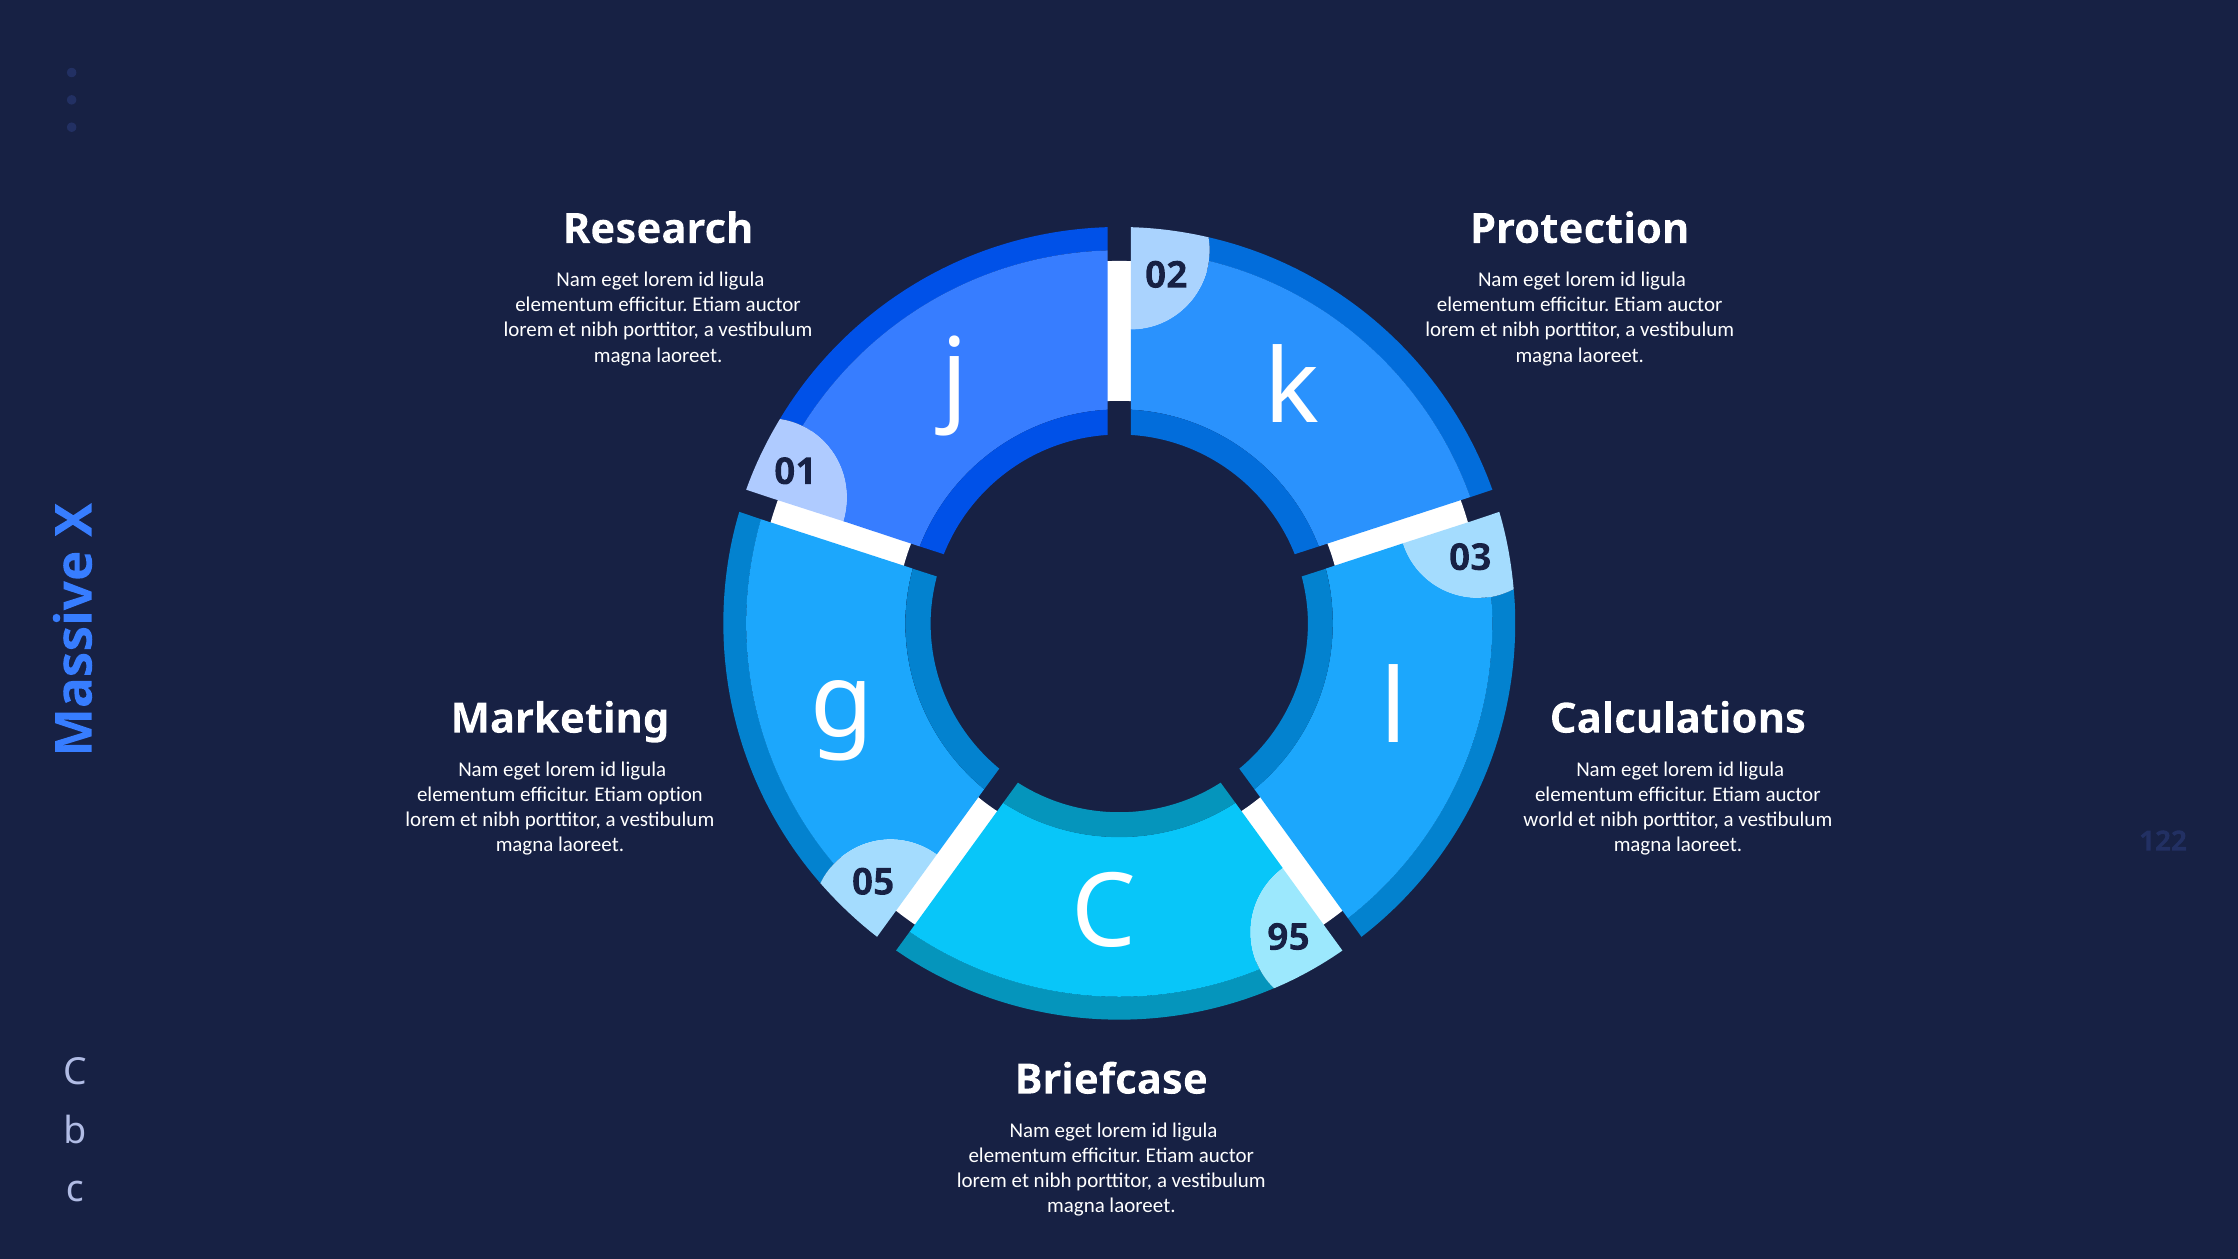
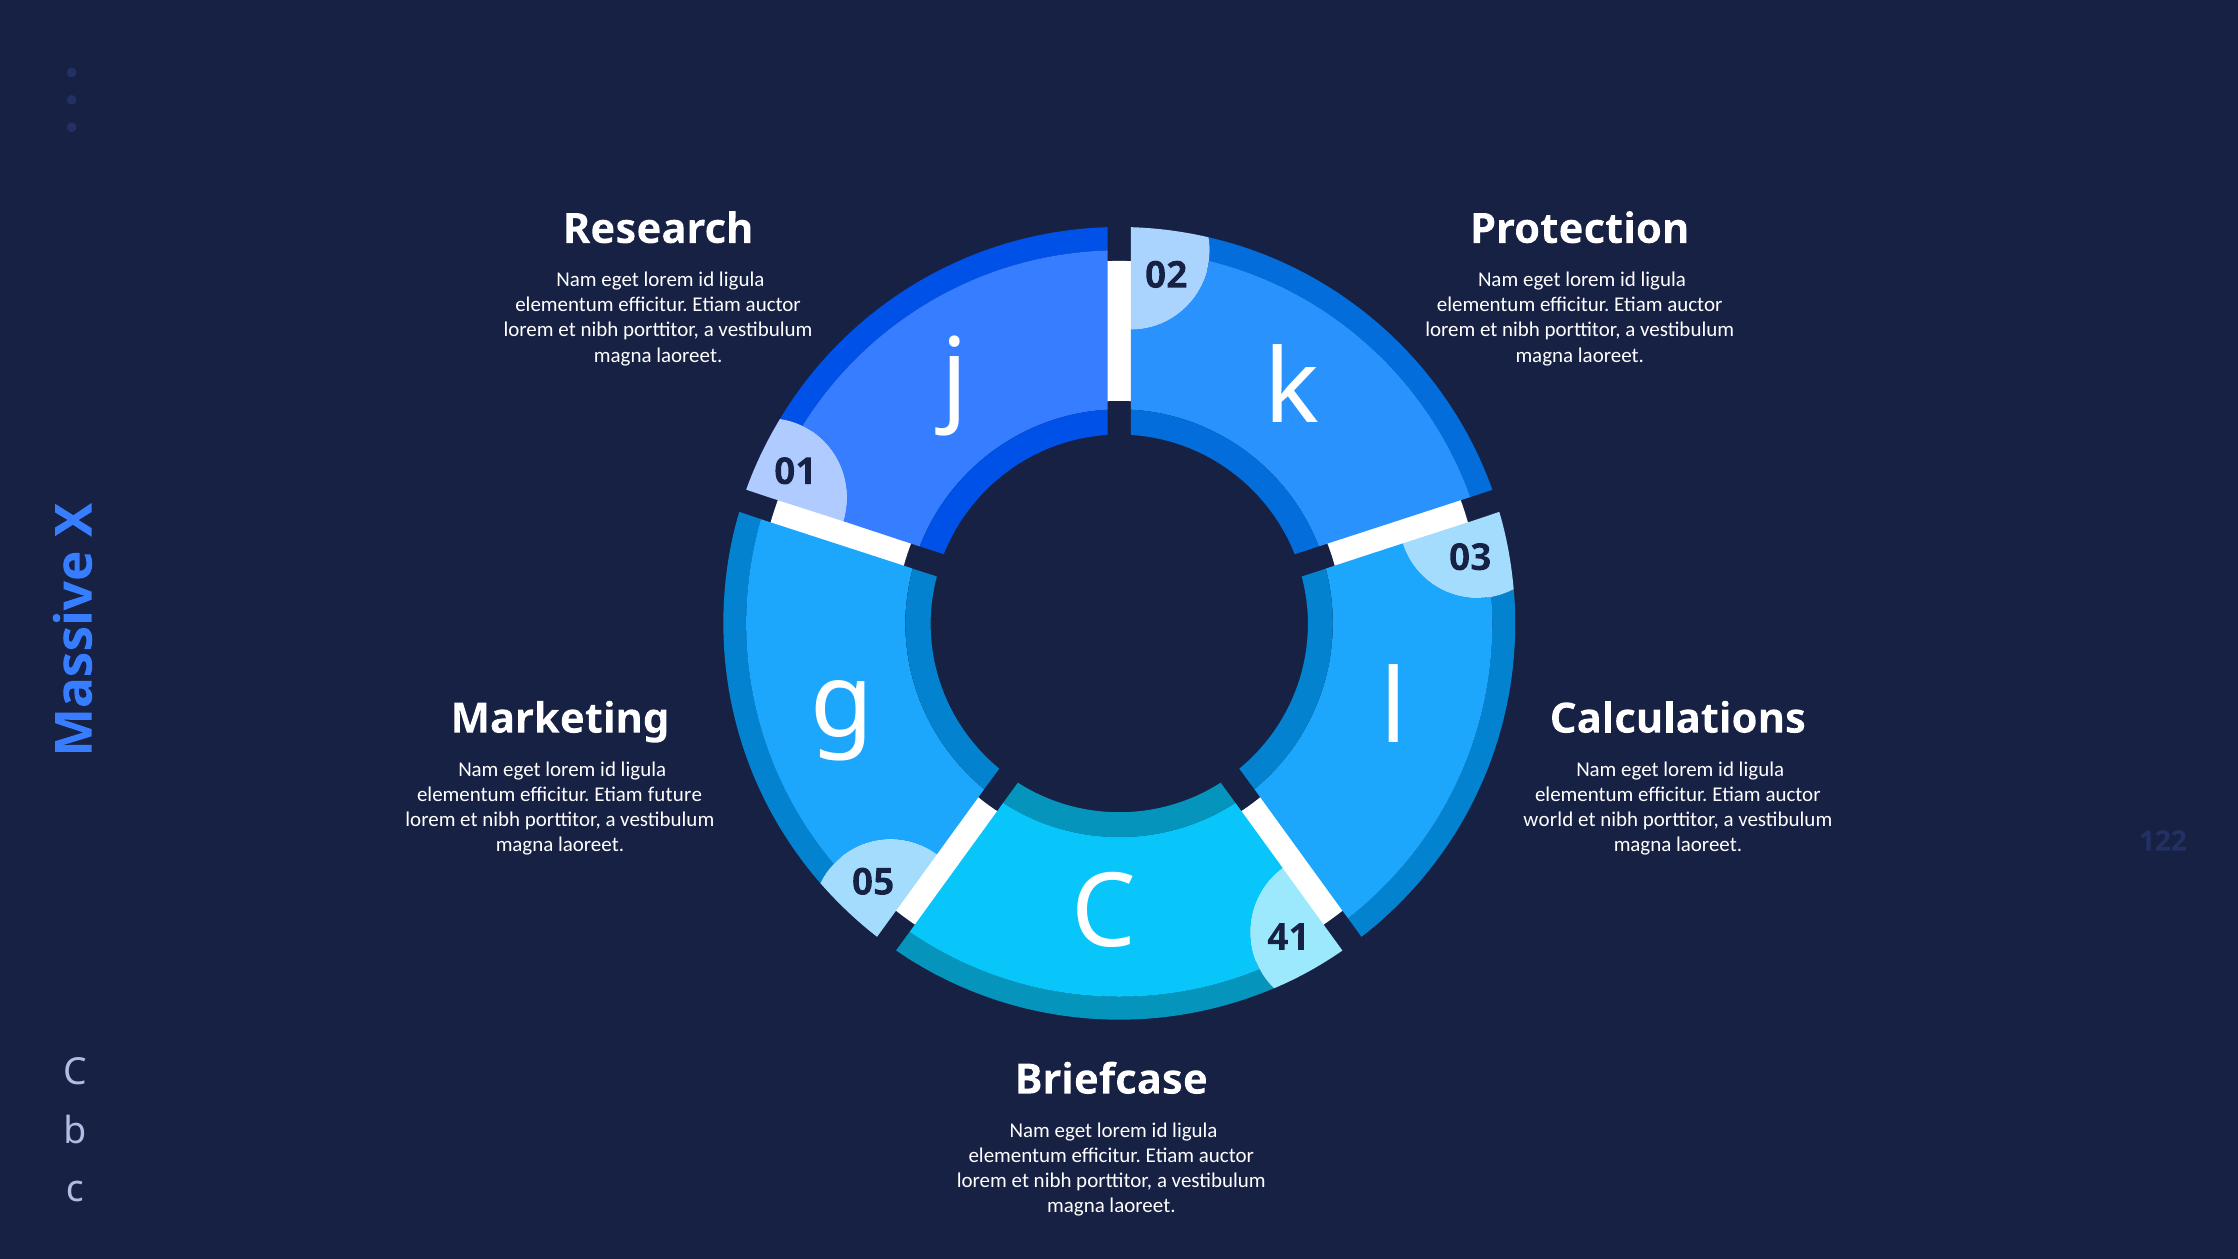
option: option -> future (675, 794)
95: 95 -> 41 (1288, 937)
